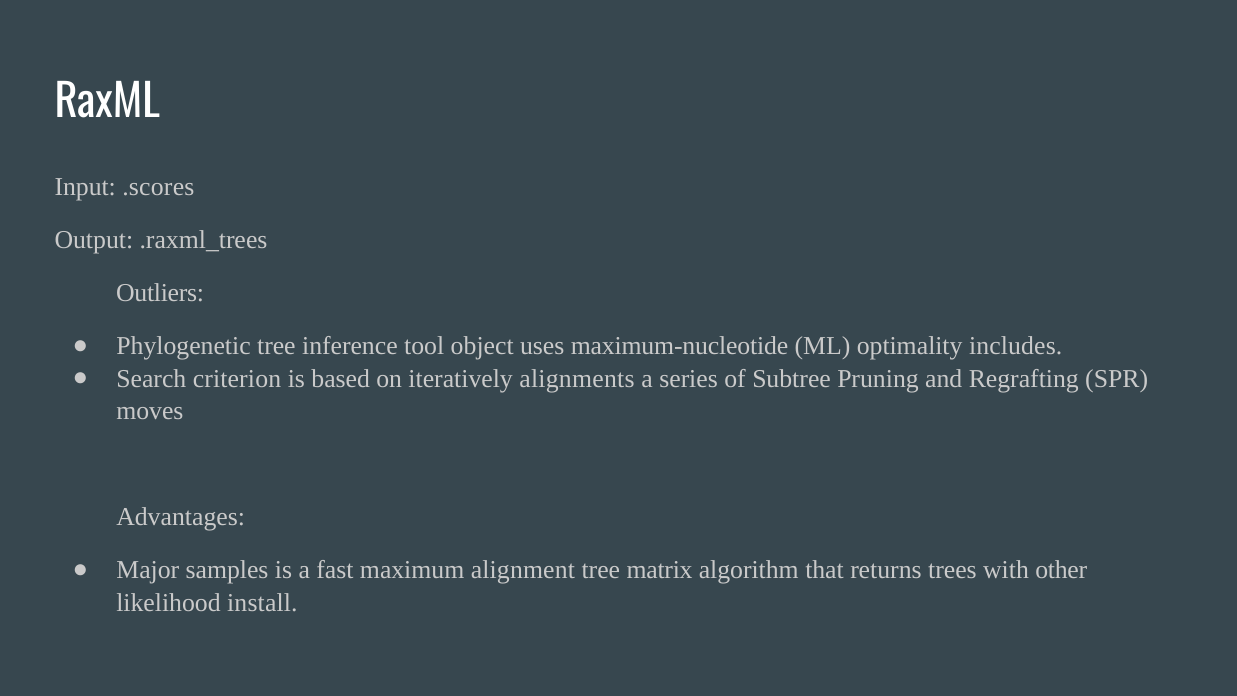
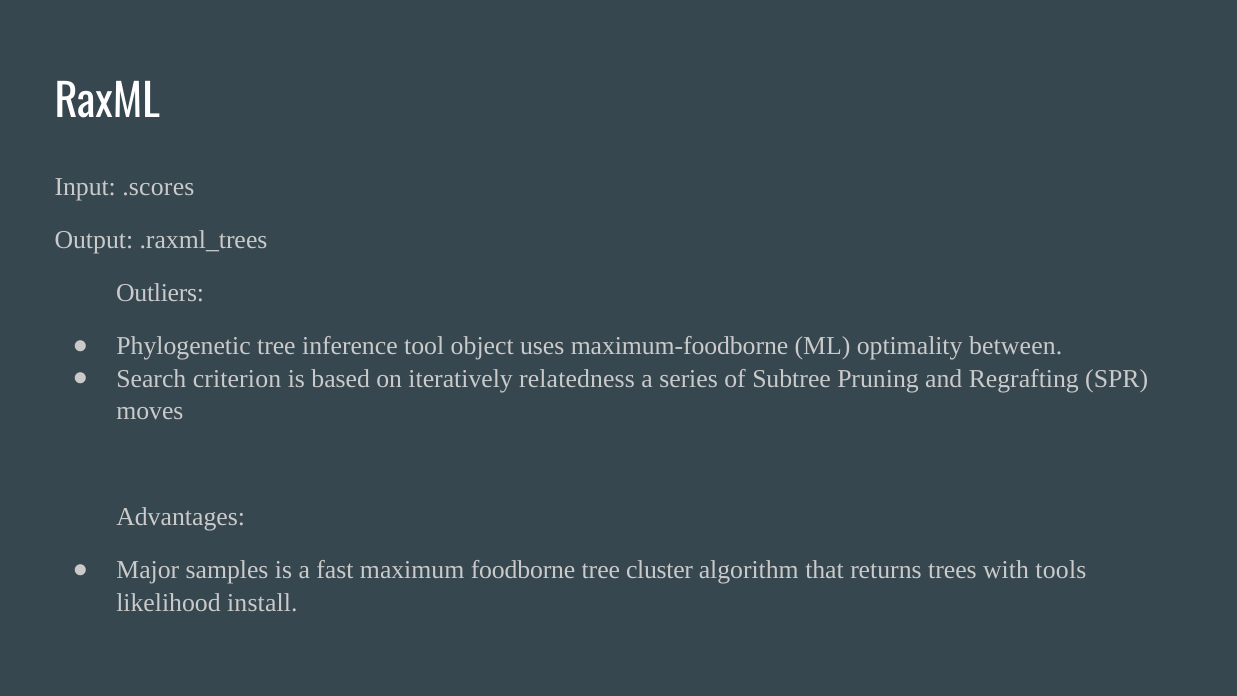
maximum-nucleotide: maximum-nucleotide -> maximum-foodborne (679, 346)
includes: includes -> between (1016, 346)
alignments: alignments -> relatedness (577, 379)
alignment: alignment -> foodborne (523, 570)
matrix: matrix -> cluster (660, 570)
other: other -> tools (1061, 570)
